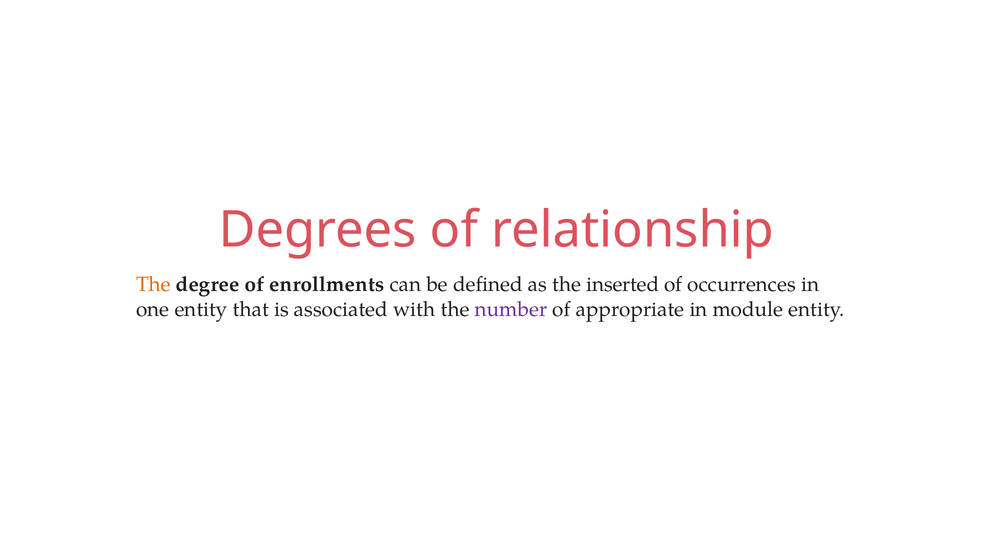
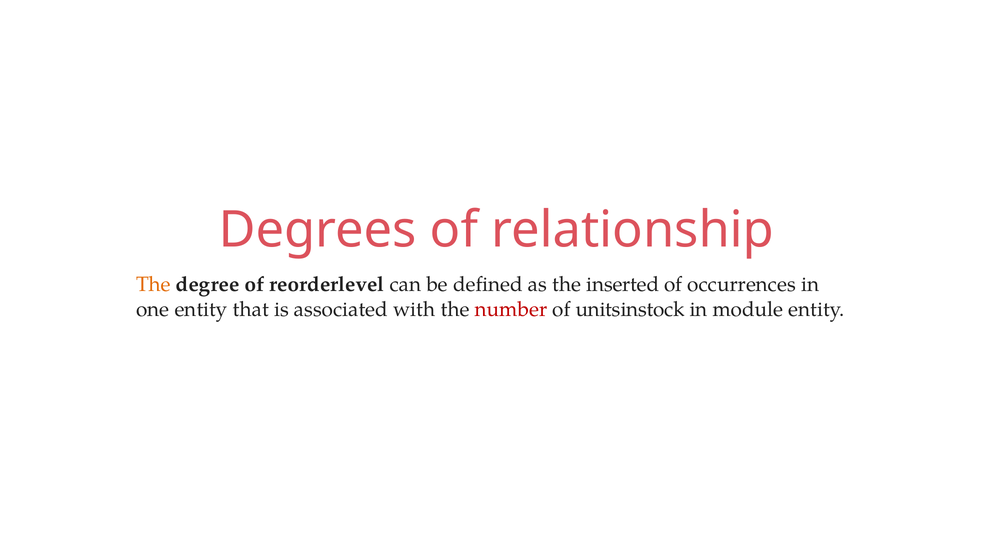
enrollments: enrollments -> reorderlevel (327, 284)
number colour: purple -> red (511, 309)
appropriate: appropriate -> unitsinstock (630, 309)
